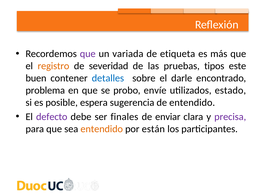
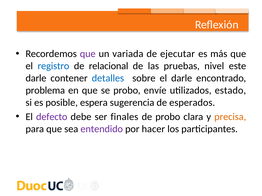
etiqueta: etiqueta -> ejecutar (178, 54)
registro colour: orange -> blue (53, 66)
severidad: severidad -> relacional (109, 66)
tipos: tipos -> nivel (214, 66)
buen: buen -> darle (36, 78)
de entendido: entendido -> esperados (192, 103)
de enviar: enviar -> probo (168, 117)
precisa colour: purple -> orange (230, 117)
entendido colour: orange -> purple (102, 129)
están: están -> hacer (153, 129)
